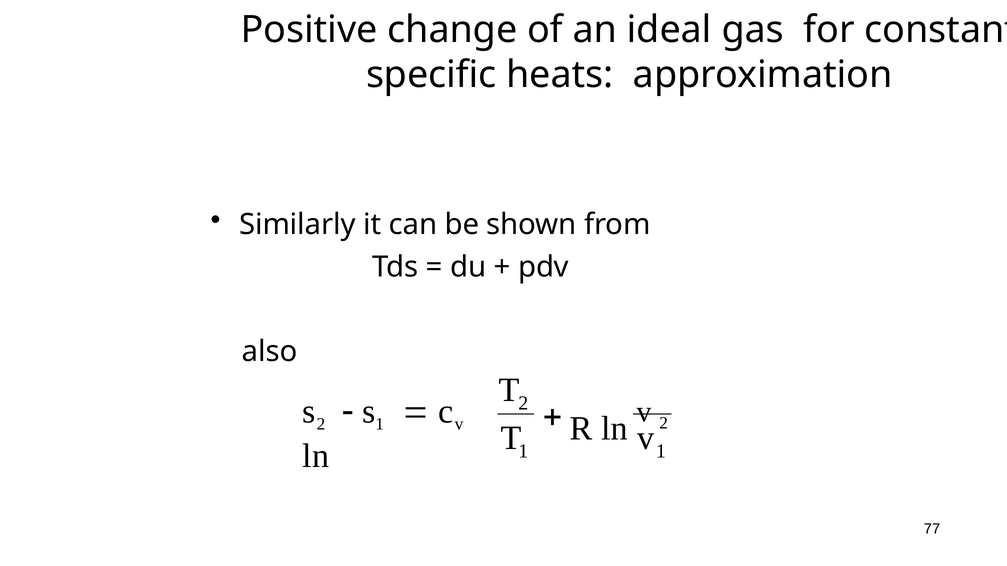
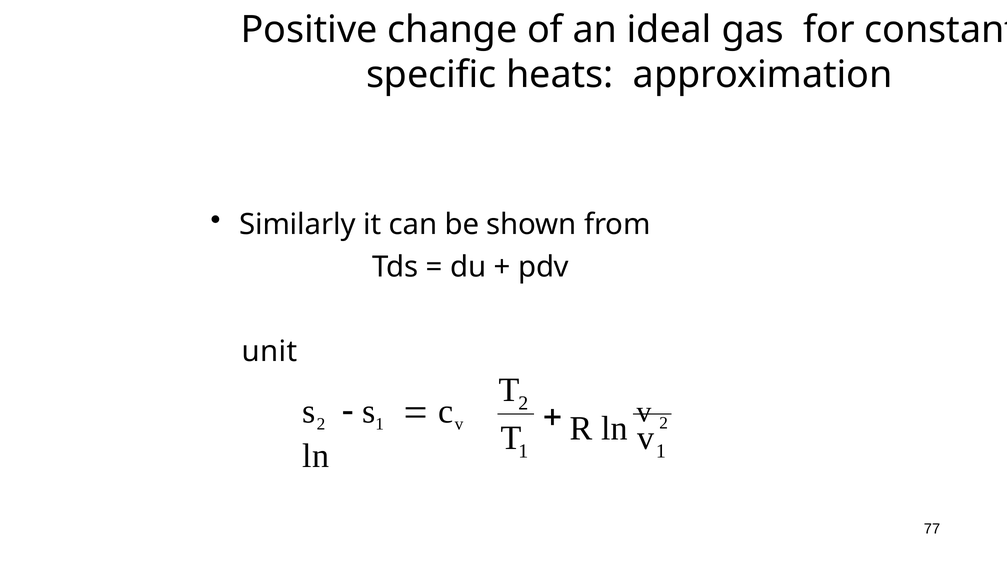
also: also -> unit (269, 352)
